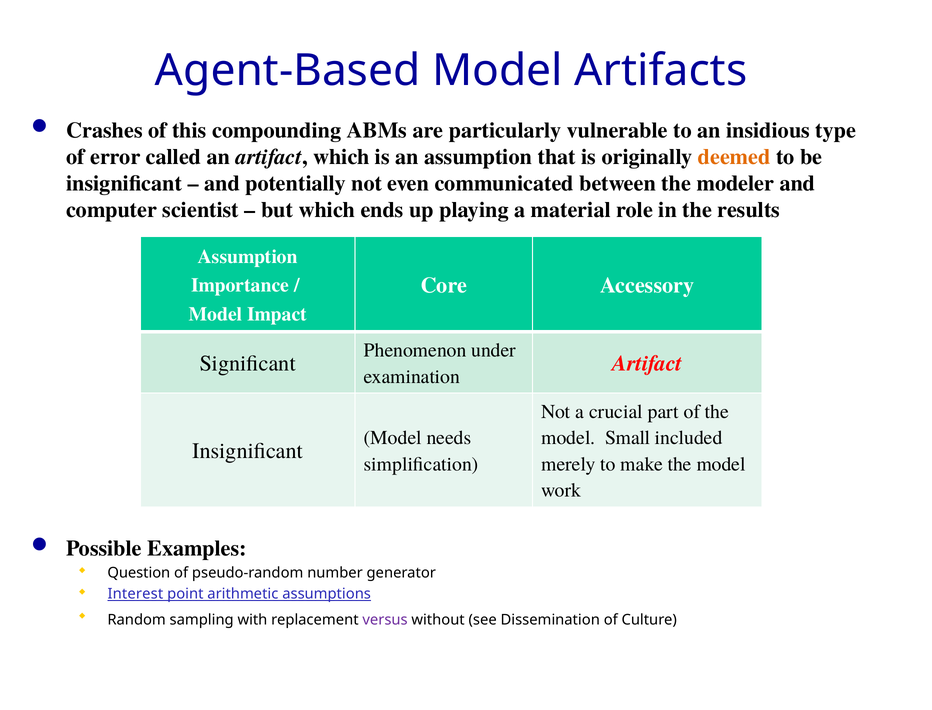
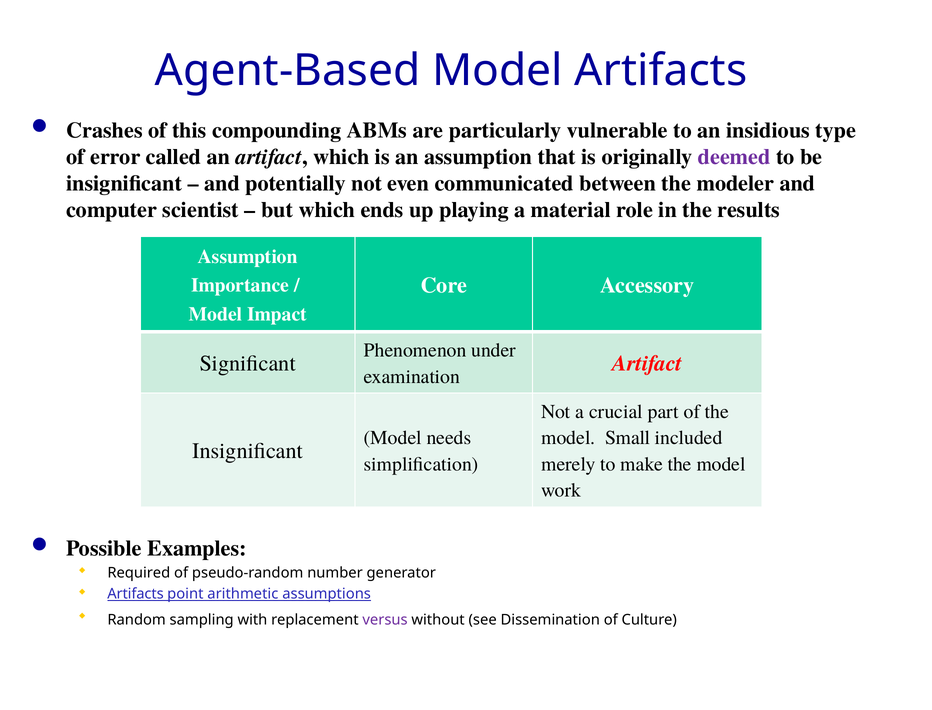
deemed colour: orange -> purple (734, 157)
Question: Question -> Required (139, 573)
Interest: Interest -> Artifacts (136, 594)
